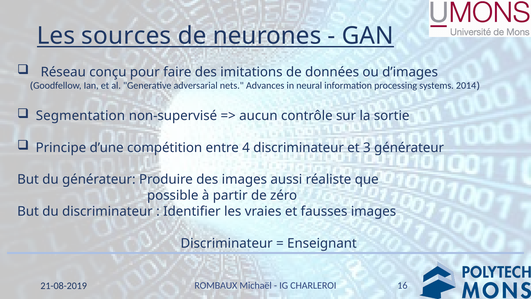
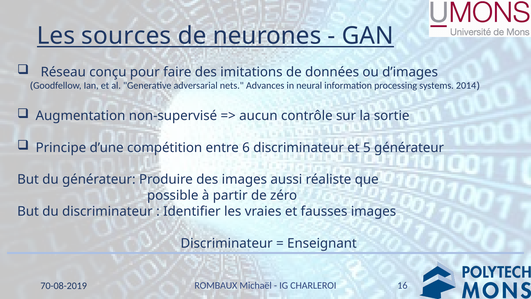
Segmentation: Segmentation -> Augmentation (80, 116)
4: 4 -> 6 (246, 148)
3: 3 -> 5 (367, 148)
21-08-2019: 21-08-2019 -> 70-08-2019 (64, 285)
